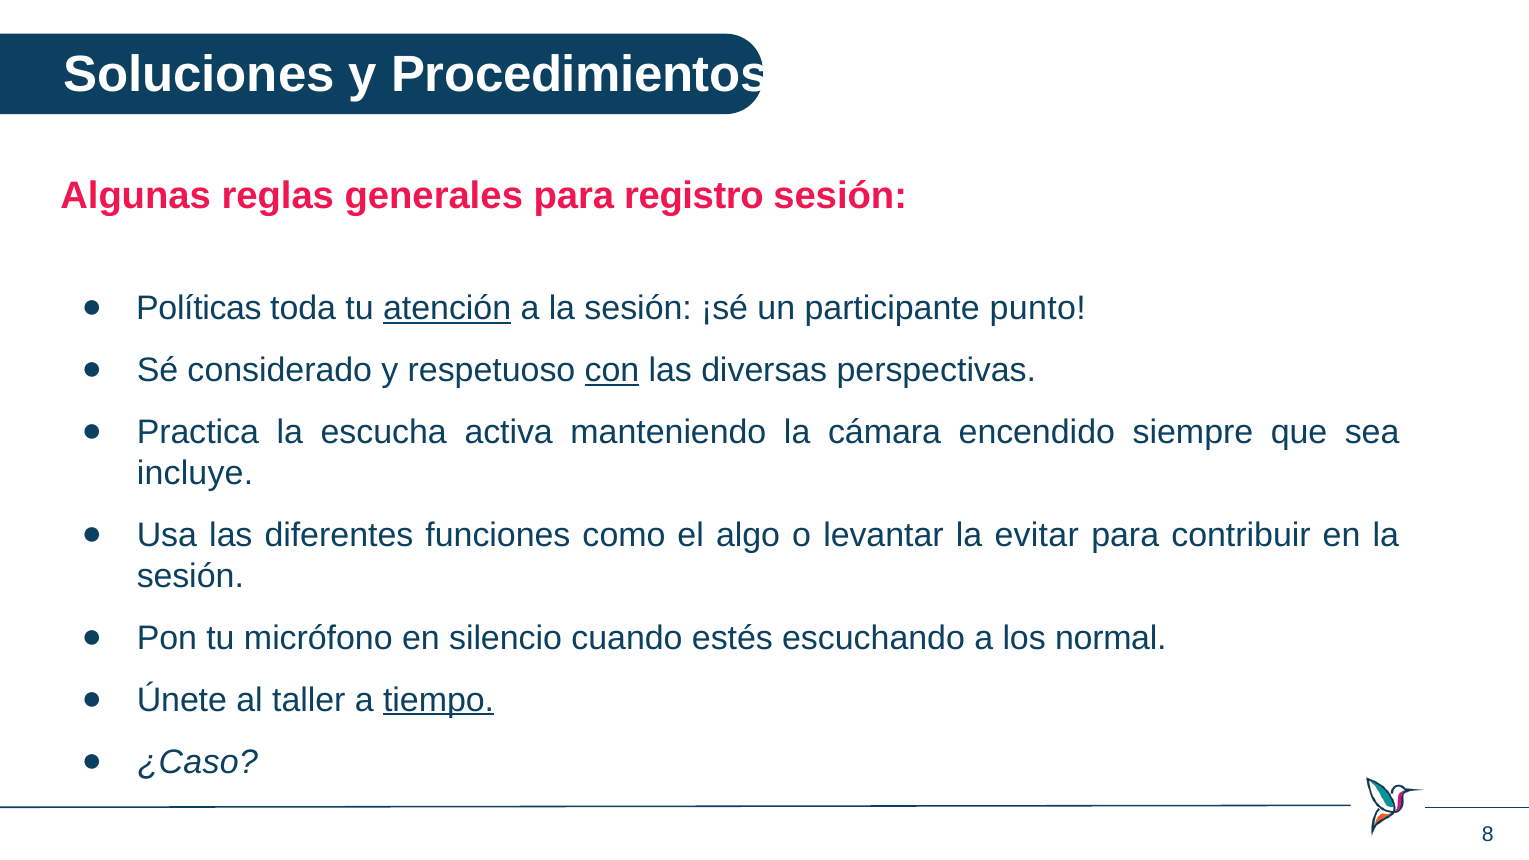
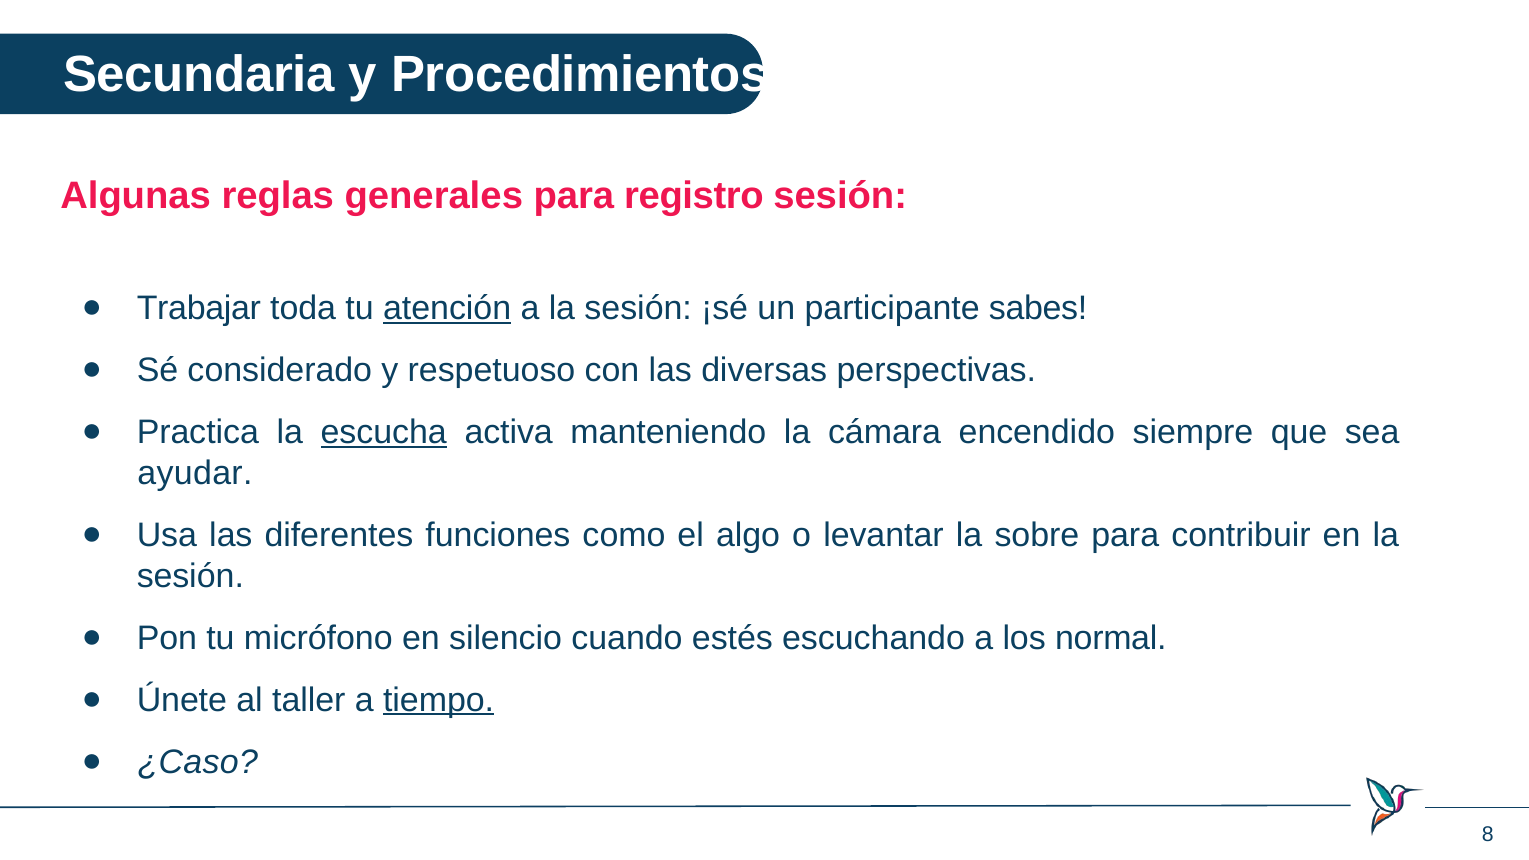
Soluciones: Soluciones -> Secundaria (199, 75)
Políticas: Políticas -> Trabajar (199, 308)
punto: punto -> sabes (1038, 308)
con underline: present -> none (612, 370)
escucha underline: none -> present (384, 432)
incluye: incluye -> ayudar (195, 473)
evitar: evitar -> sobre (1037, 535)
